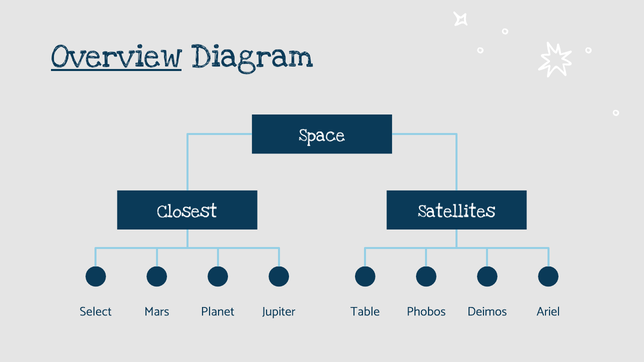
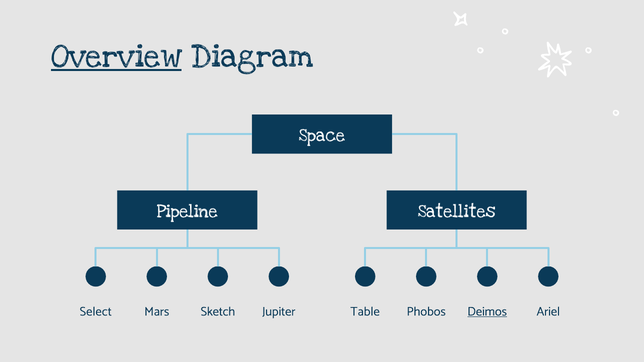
Closest: Closest -> Pipeline (187, 211)
Planet: Planet -> Sketch (218, 312)
Deimos underline: none -> present (487, 312)
